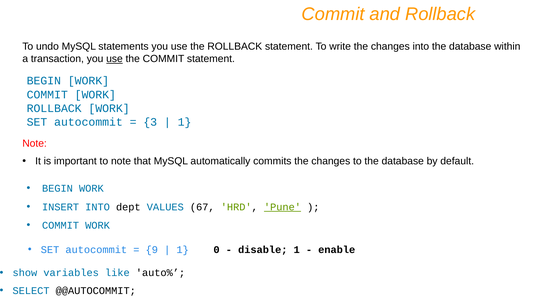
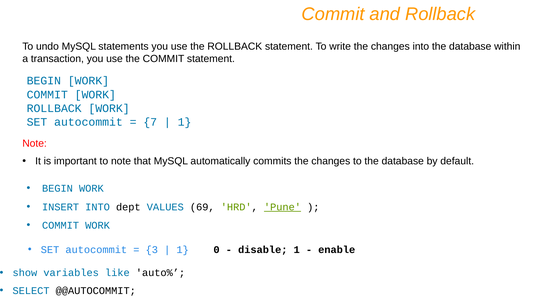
use underline: present -> none (114, 59)
3: 3 -> 7 (150, 122)
67: 67 -> 69 (202, 207)
9: 9 -> 3 (152, 250)
